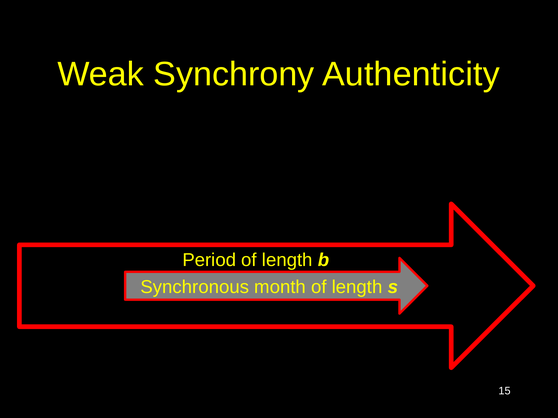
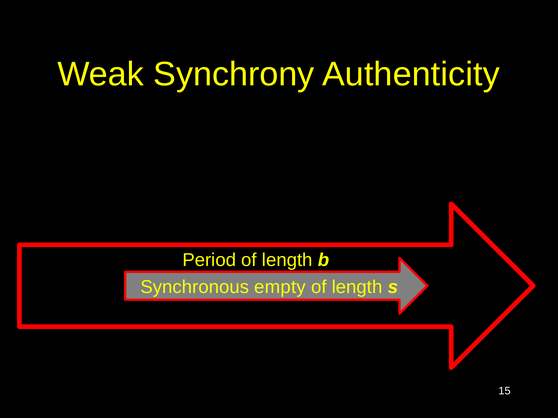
month: month -> empty (280, 287)
